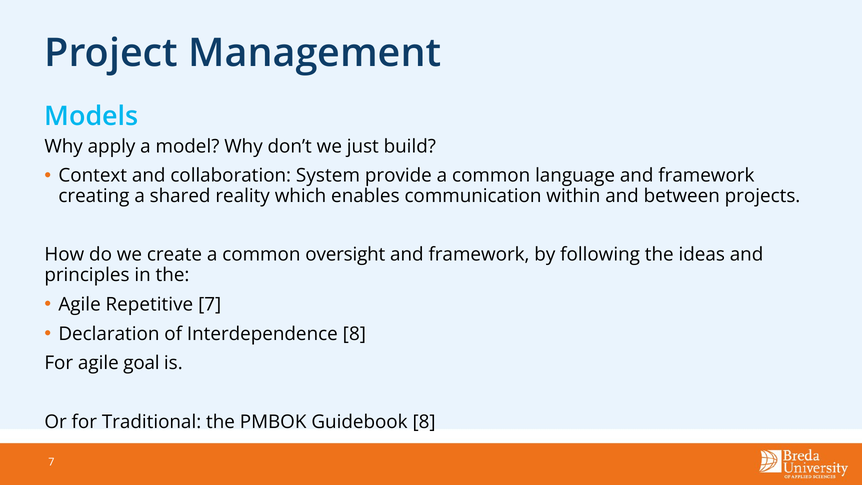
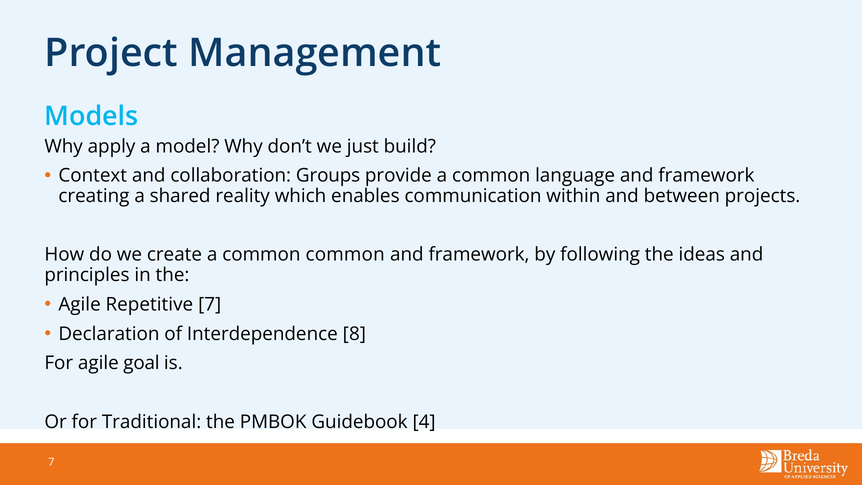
System: System -> Groups (328, 176)
common oversight: oversight -> common (345, 255)
Guidebook 8: 8 -> 4 (424, 422)
